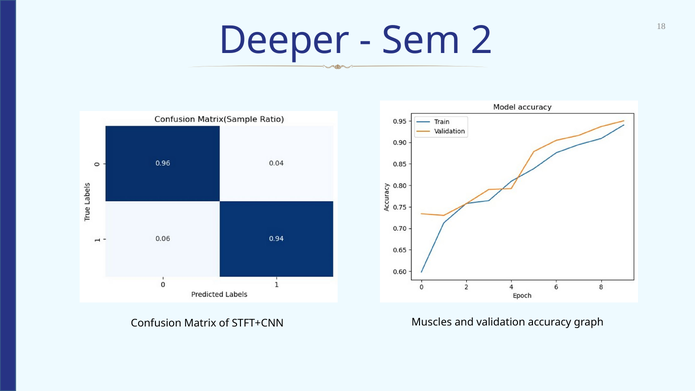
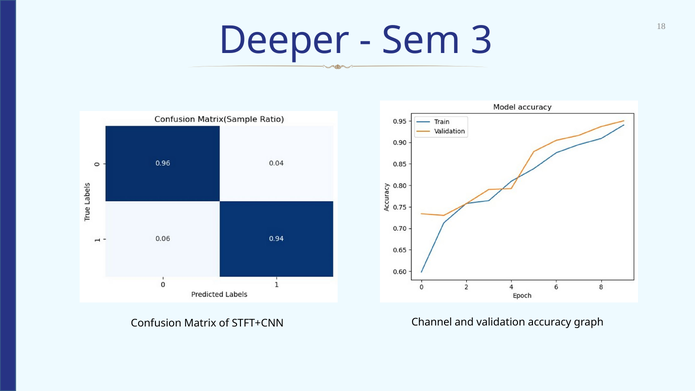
2: 2 -> 3 (482, 41)
Muscles: Muscles -> Channel (432, 322)
